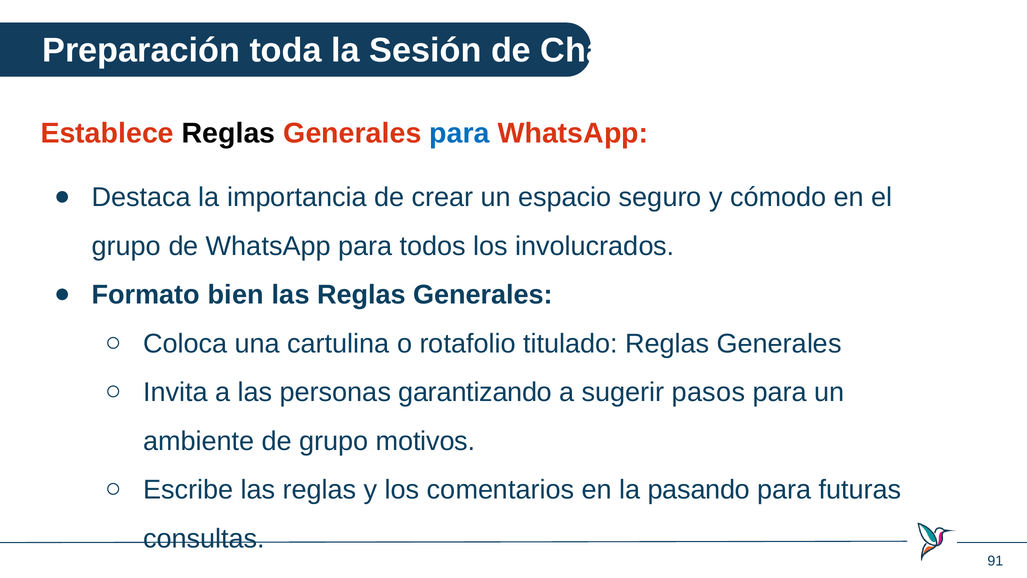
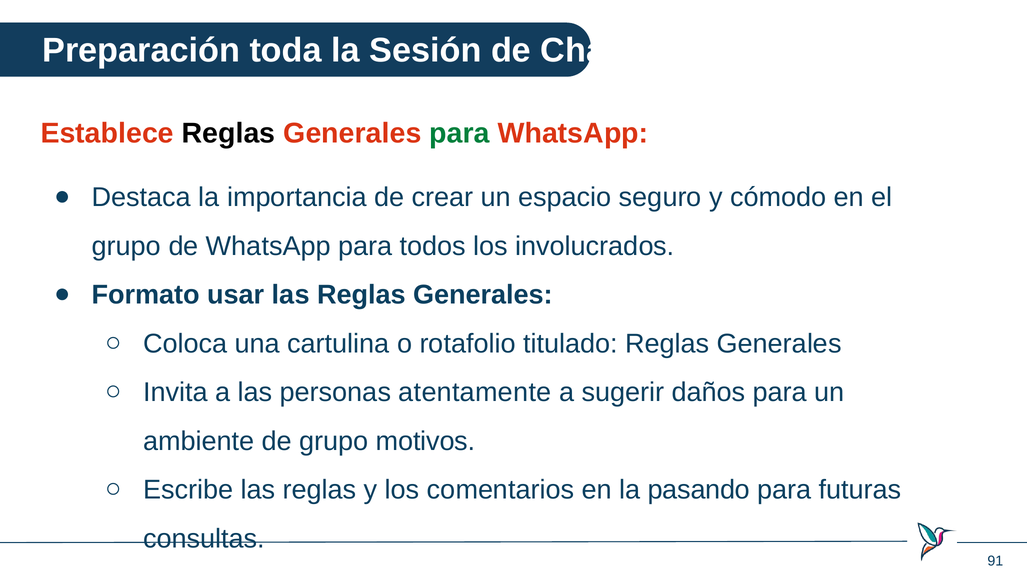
para colour: blue -> green (460, 133)
bien: bien -> usar (236, 295)
garantizando: garantizando -> atentamente (475, 392)
pasos: pasos -> daños (709, 392)
